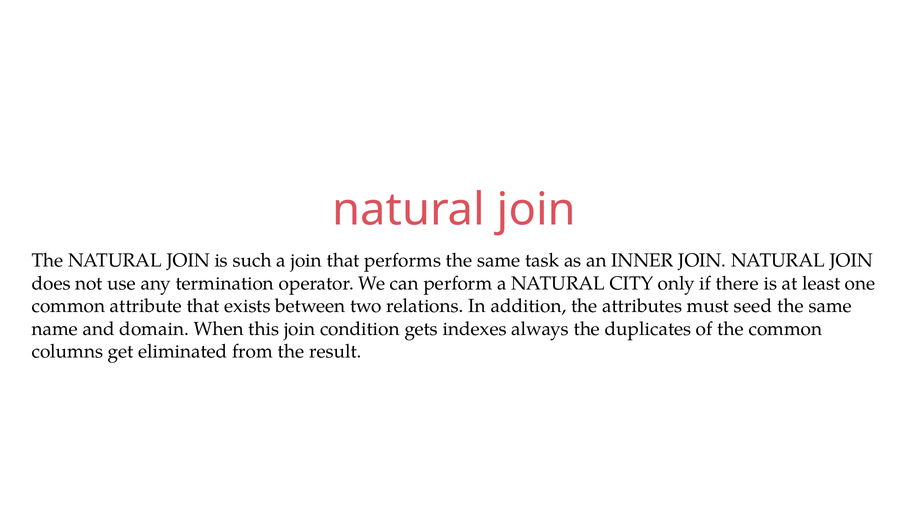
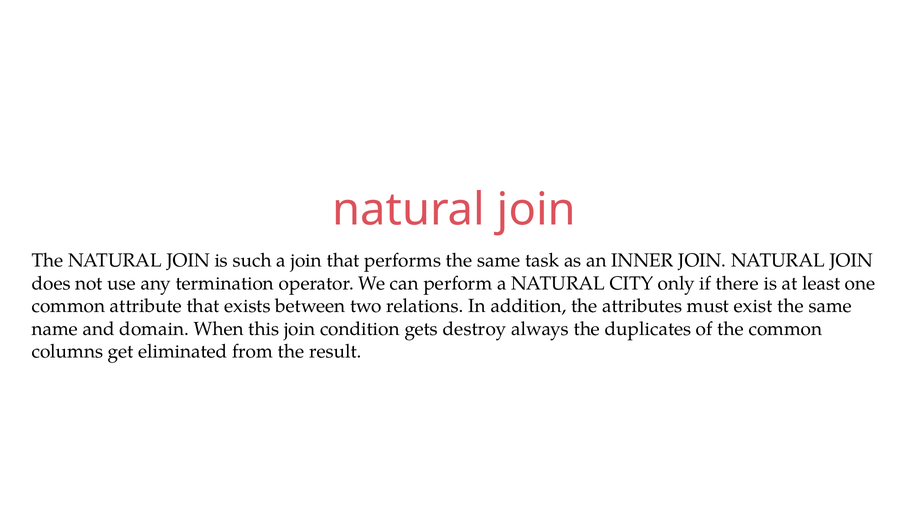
seed: seed -> exist (753, 306)
indexes: indexes -> destroy (475, 329)
